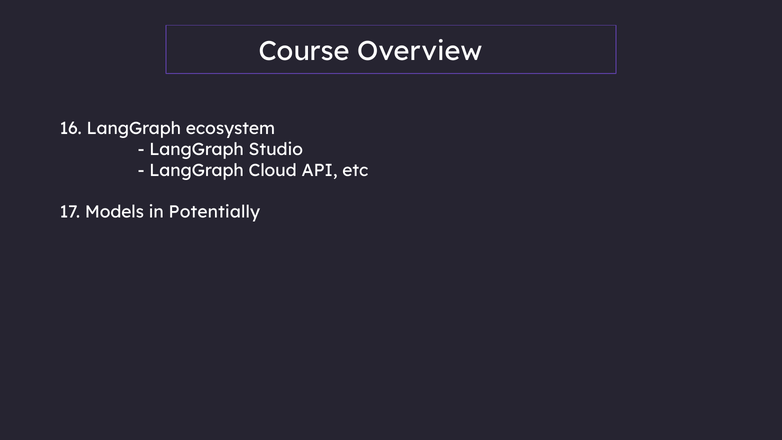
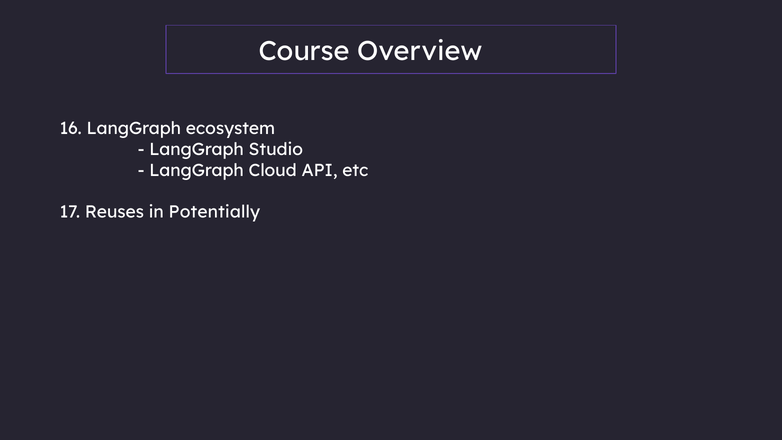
Models: Models -> Reuses (114, 212)
